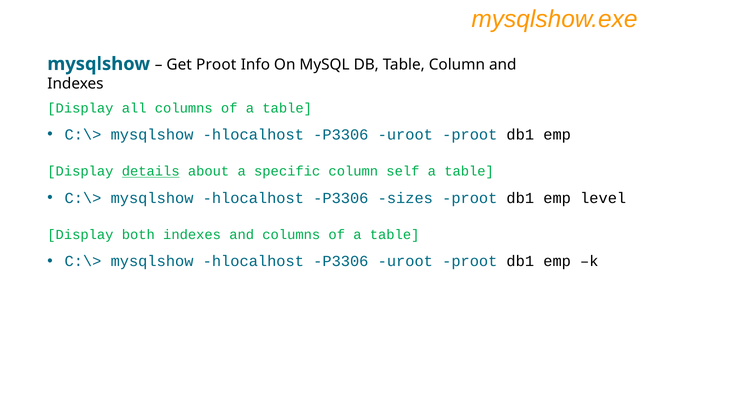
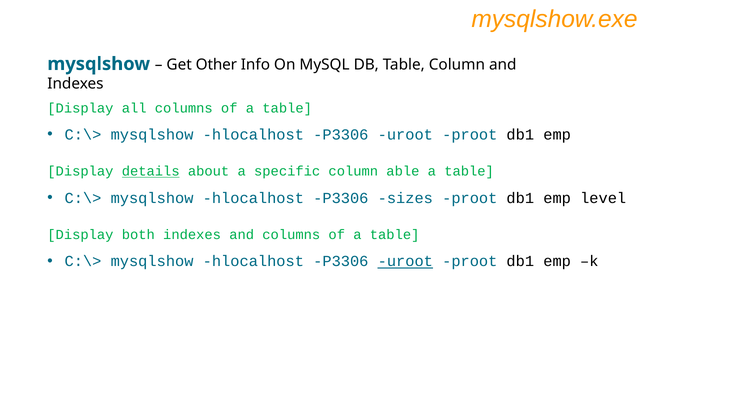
Get Proot: Proot -> Other (216, 65)
self: self -> able (403, 172)
uroot underline: none -> present (405, 262)
